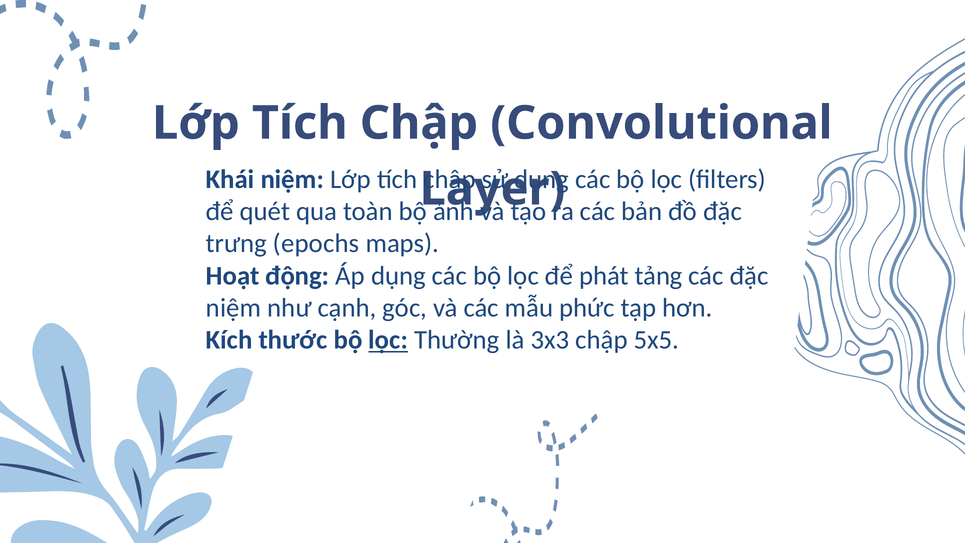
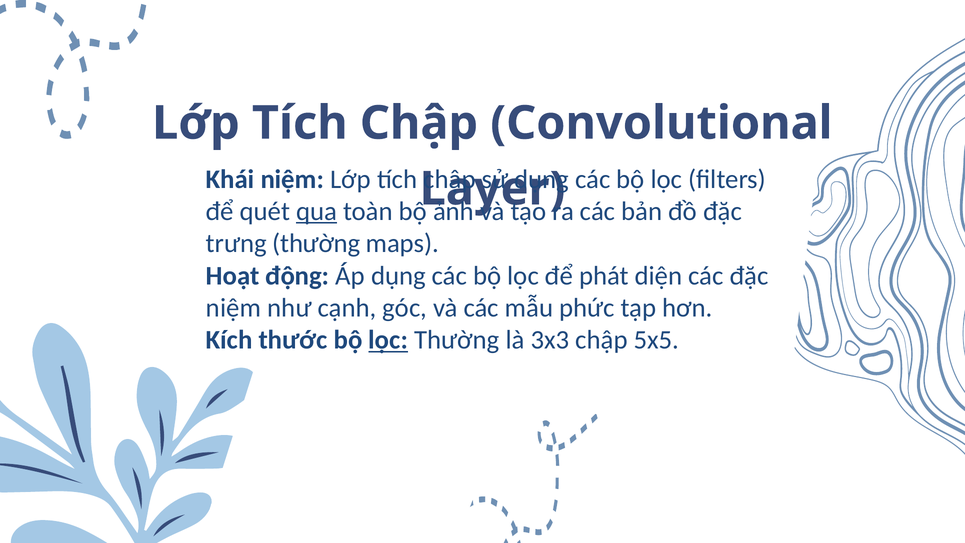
qua underline: none -> present (317, 211)
trưng epochs: epochs -> thường (316, 243)
tảng: tảng -> diện (659, 276)
